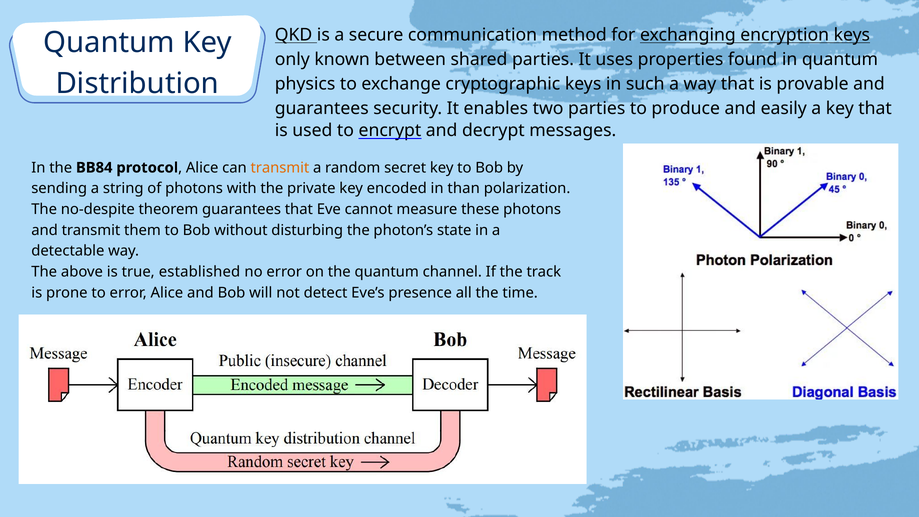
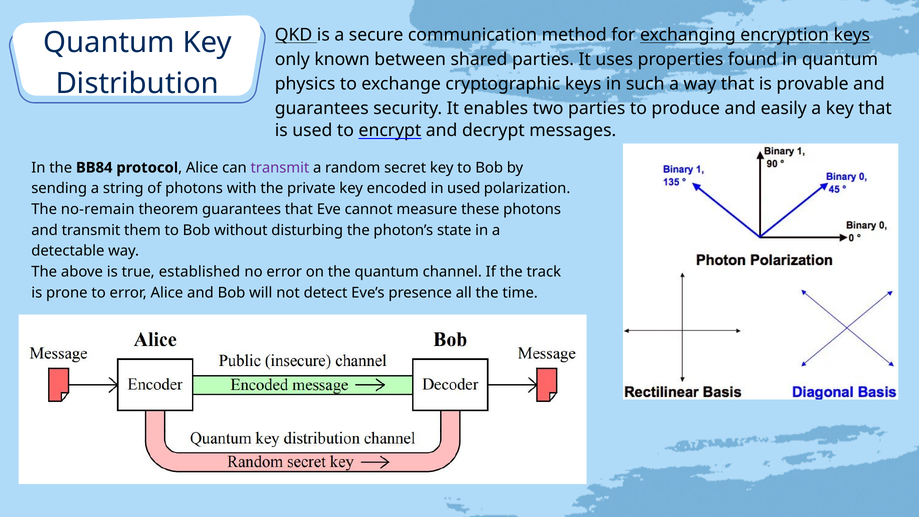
transmit colour: orange -> purple (280, 168)
in than: than -> used (464, 188)
no-despite: no-despite -> no-remain (98, 209)
